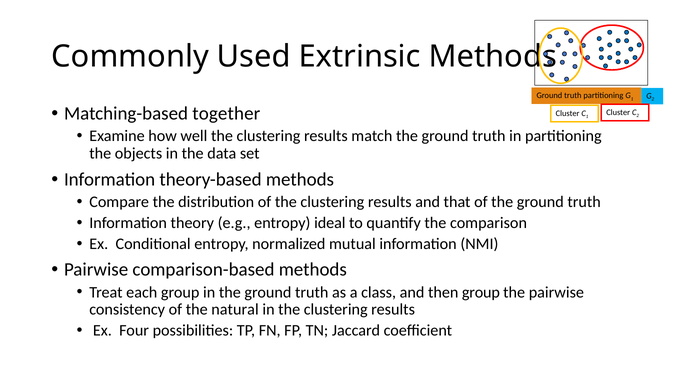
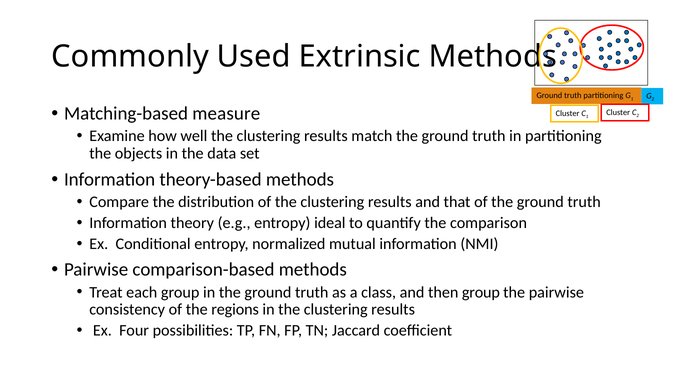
together: together -> measure (226, 114)
natural: natural -> regions (235, 310)
